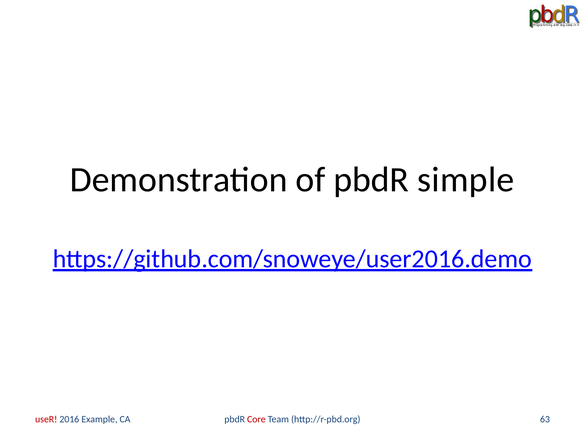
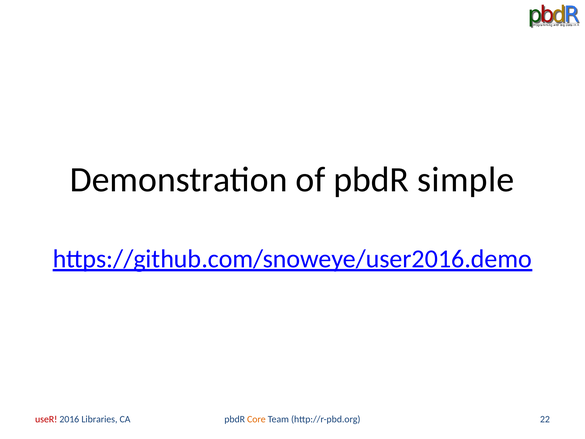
Core colour: red -> orange (256, 419)
63: 63 -> 22 (545, 419)
Example: Example -> Libraries (99, 419)
